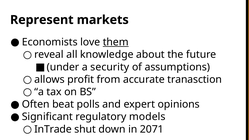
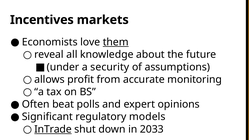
Represent: Represent -> Incentives (42, 20)
tranasction: tranasction -> monitoring (195, 79)
InTrade underline: none -> present (53, 129)
2071: 2071 -> 2033 (152, 129)
